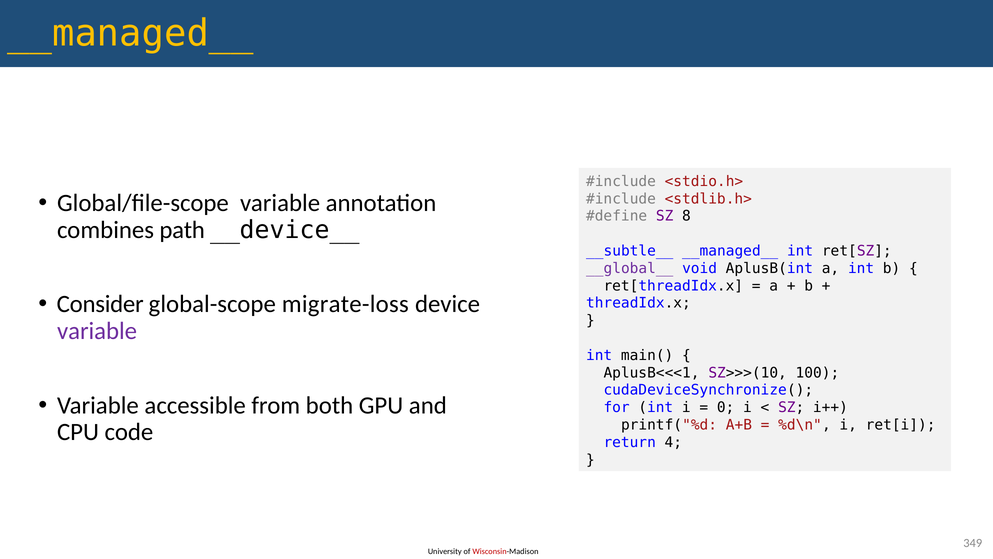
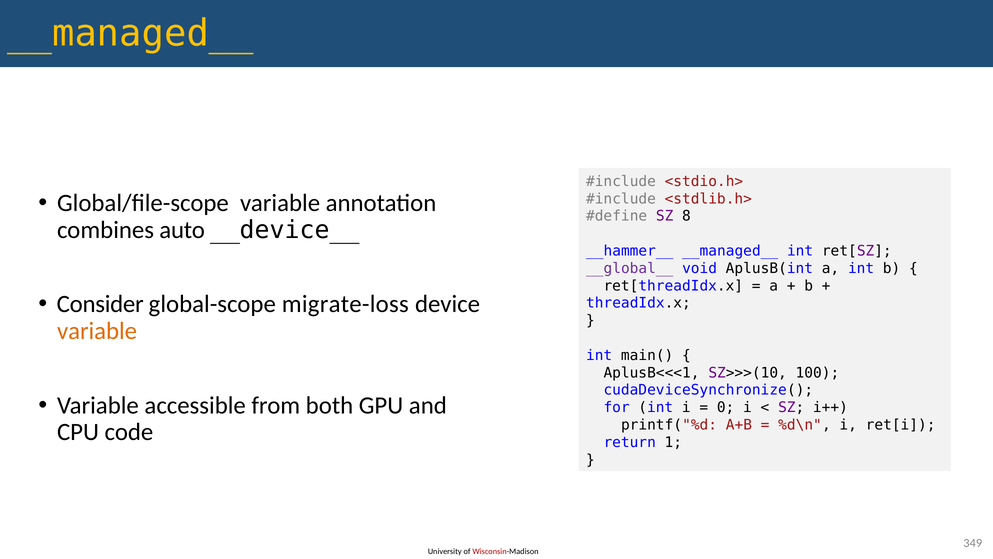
path: path -> auto (182, 230)
__subtle__: __subtle__ -> __hammer__ (630, 251)
variable colour: purple -> orange (97, 331)
4: 4 -> 1 (673, 442)
